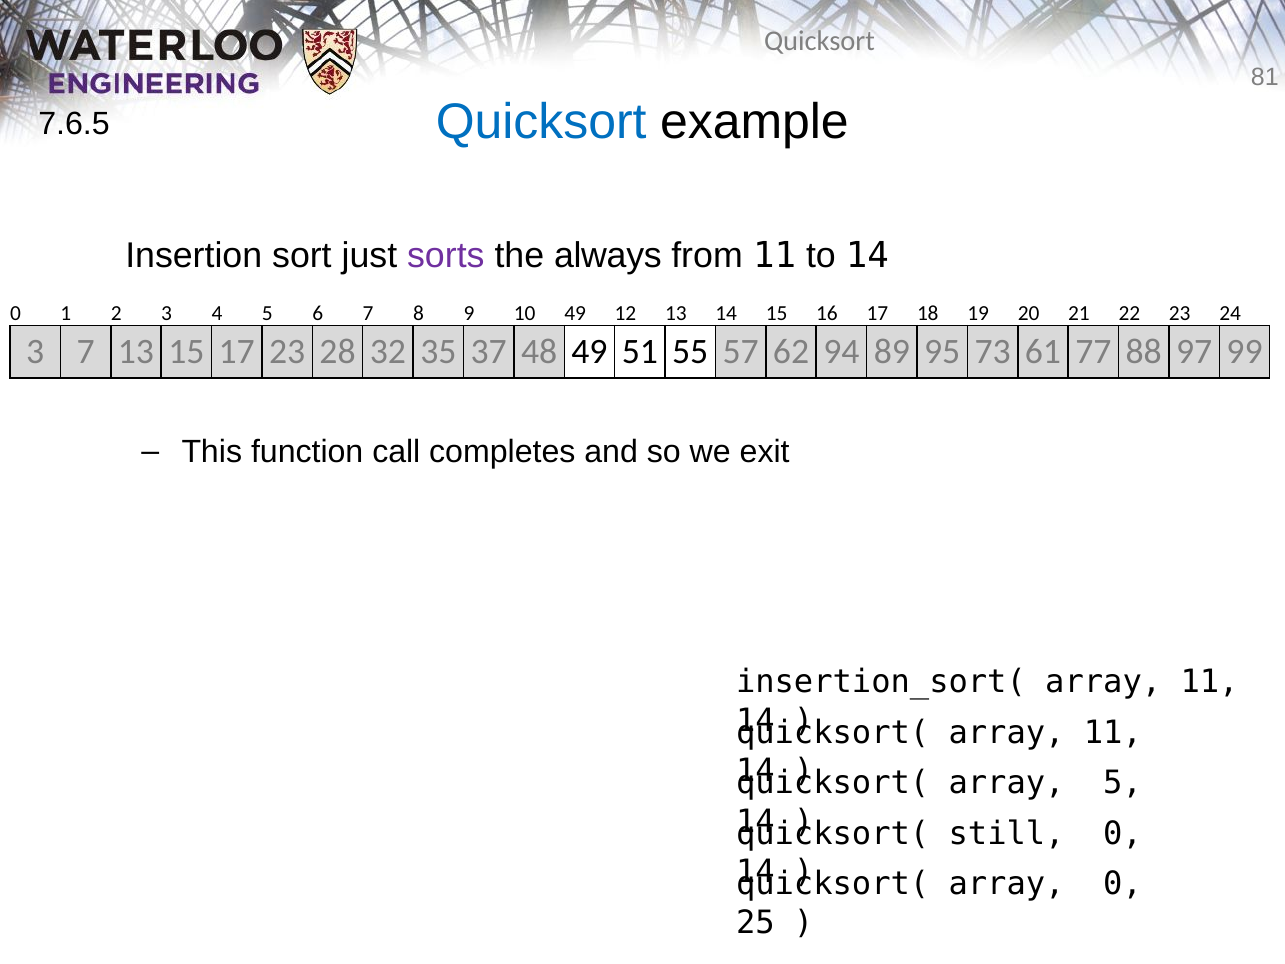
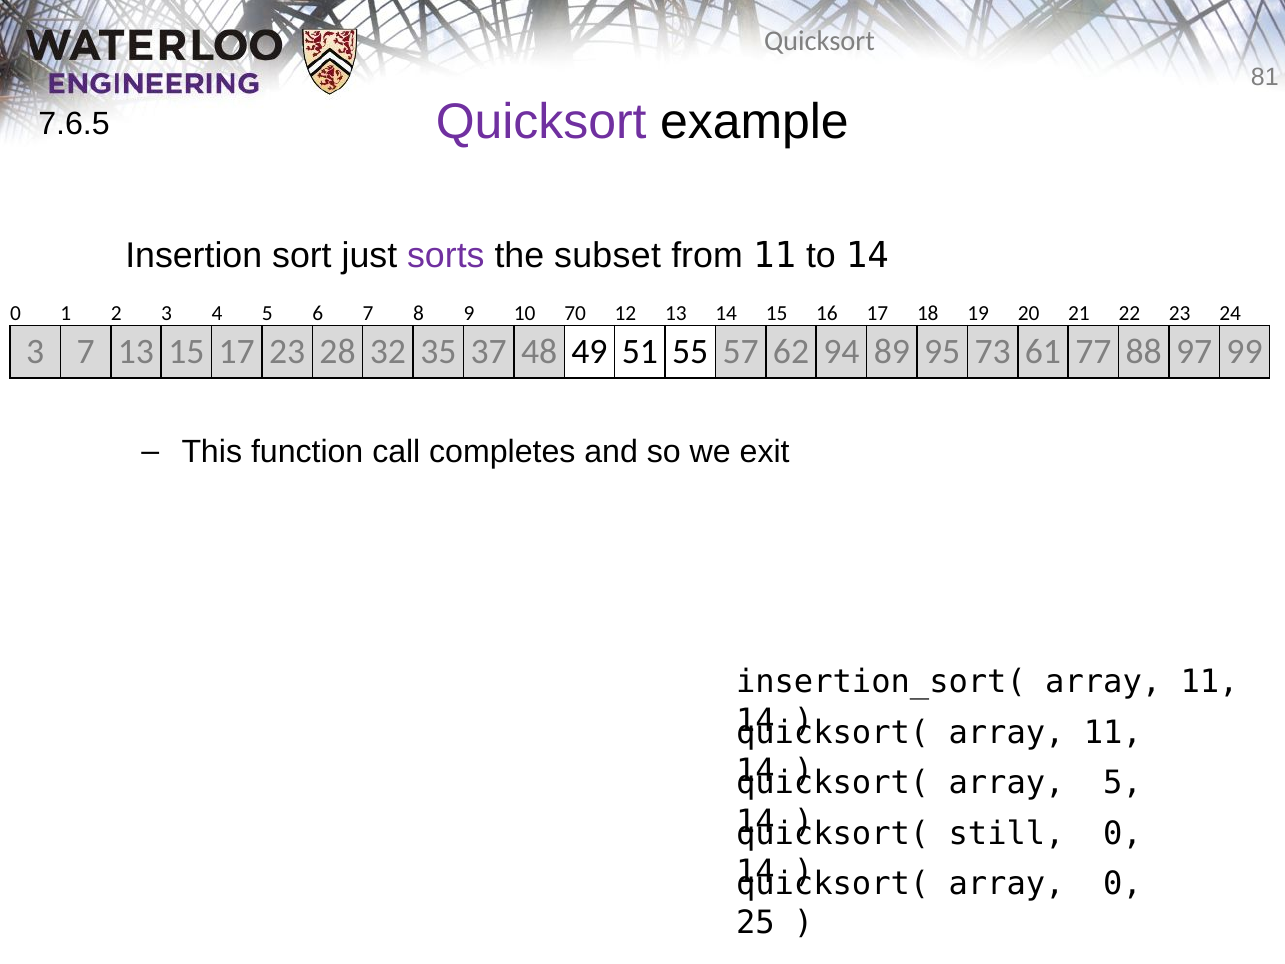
Quicksort colour: blue -> purple (541, 122)
always: always -> subset (608, 255)
10 49: 49 -> 70 (575, 313)
